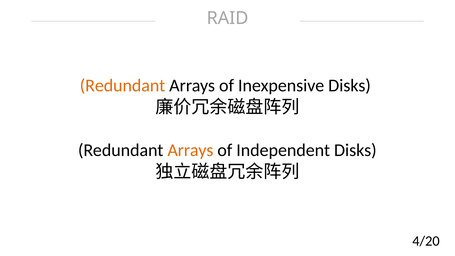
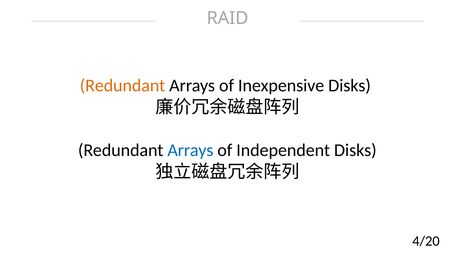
Arrays colour: orange -> blue (190, 150)
